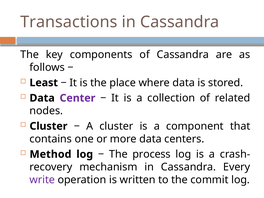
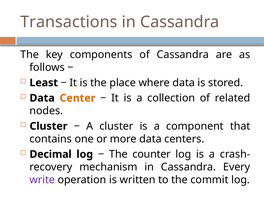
Center colour: purple -> orange (77, 98)
Method: Method -> Decimal (51, 154)
process: process -> counter (152, 154)
